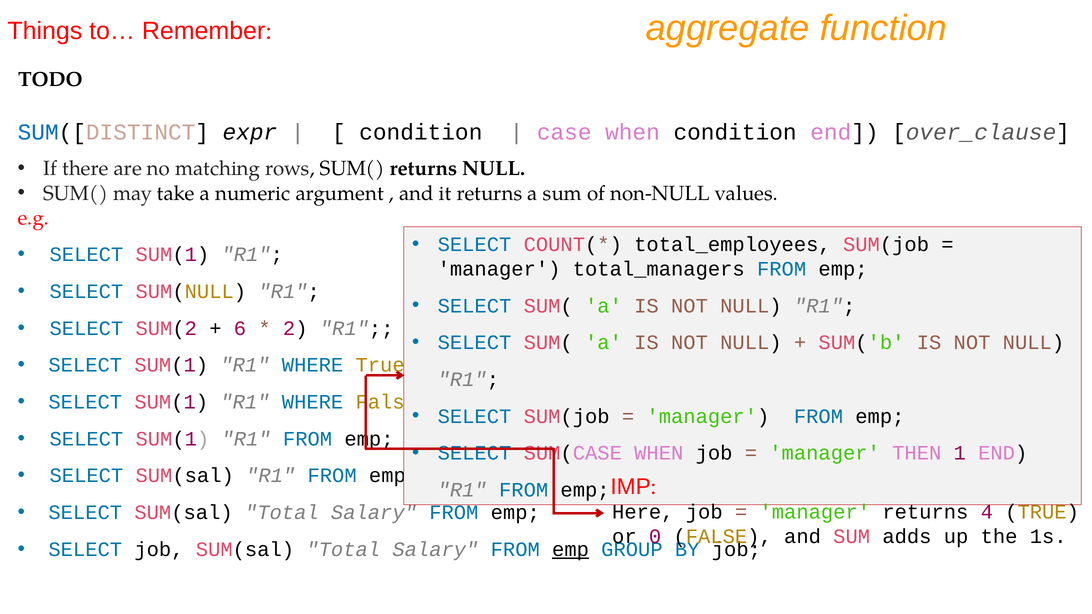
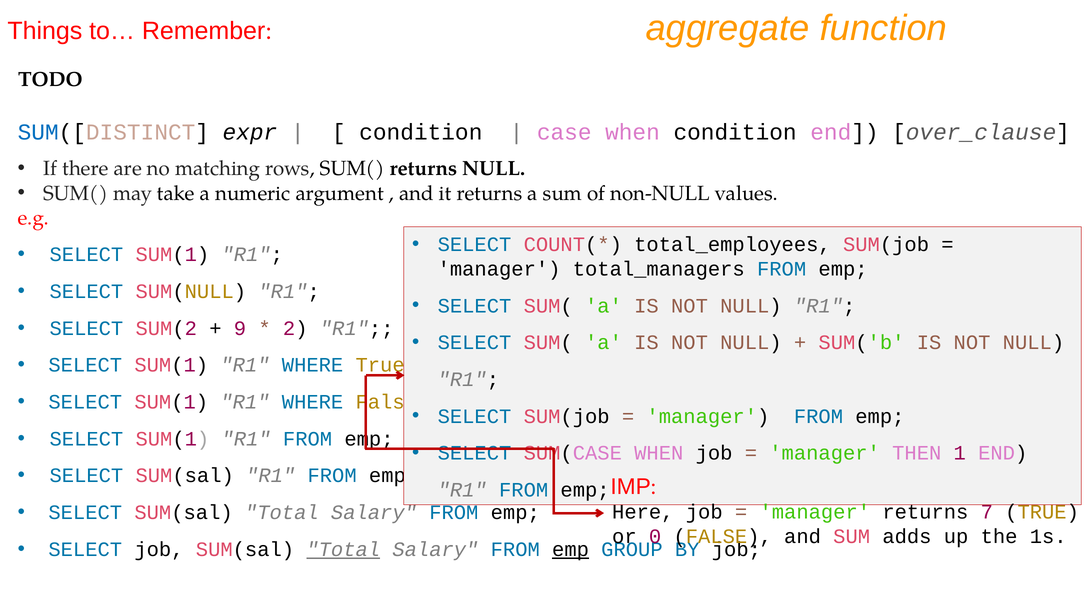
6: 6 -> 9 (240, 328)
4: 4 -> 7 (987, 512)
Total underline: none -> present (343, 550)
